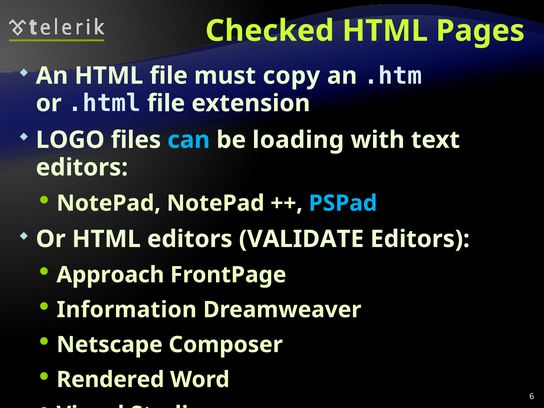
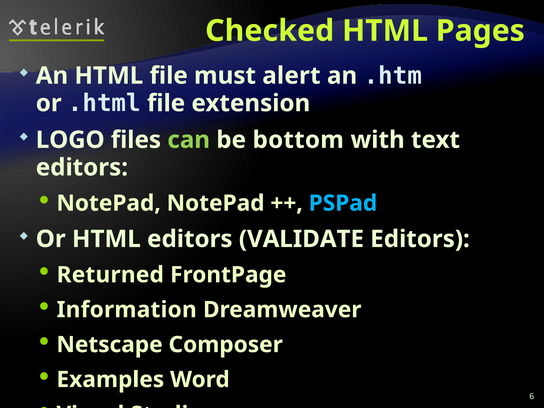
copy: copy -> alert (291, 76)
can colour: light blue -> light green (189, 140)
loading: loading -> bottom (298, 140)
Approach: Approach -> Returned (110, 275)
Rendered: Rendered -> Examples (110, 380)
